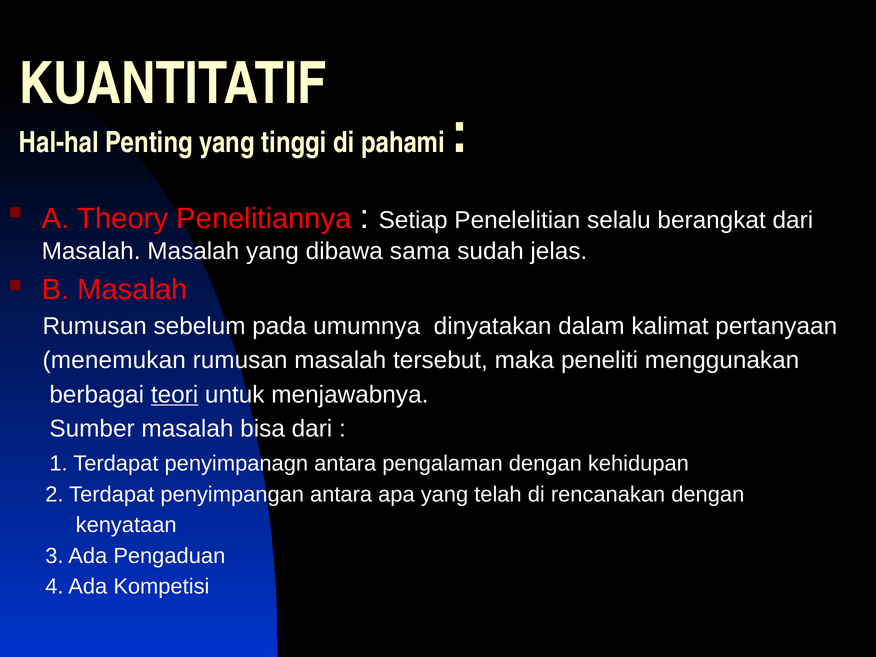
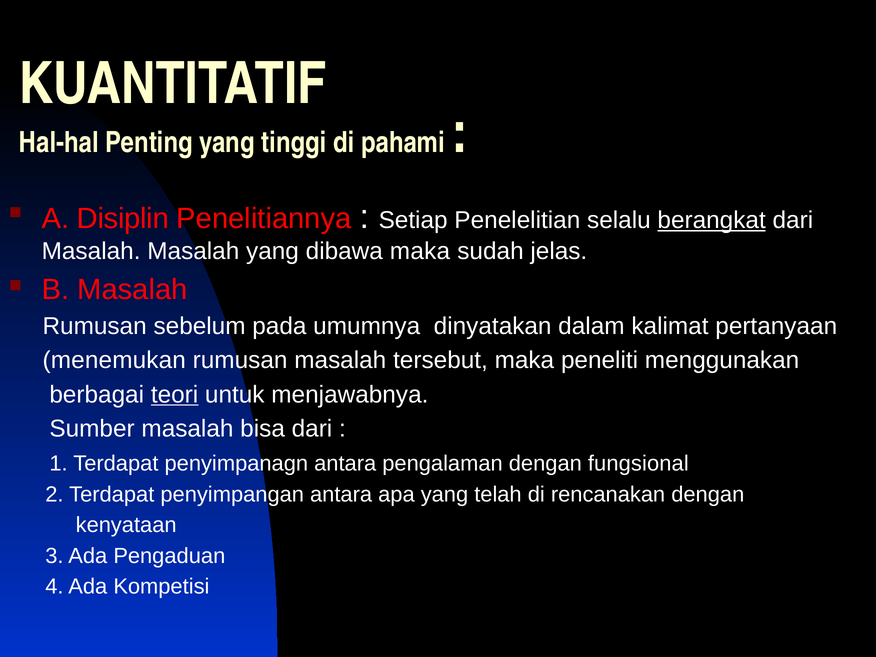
Theory: Theory -> Disiplin (123, 219)
berangkat underline: none -> present (712, 220)
dibawa sama: sama -> maka (420, 251)
kehidupan: kehidupan -> fungsional (638, 463)
